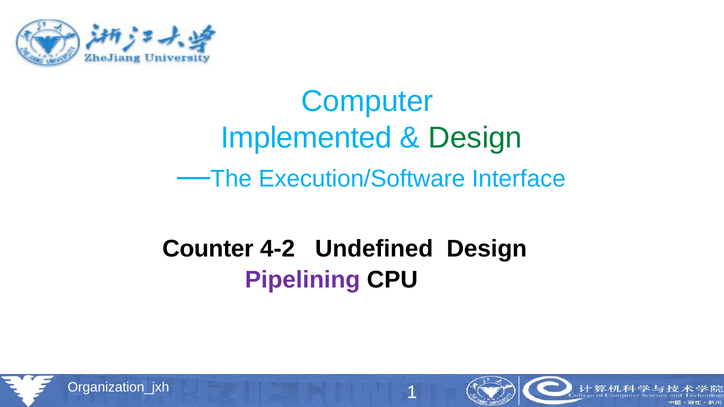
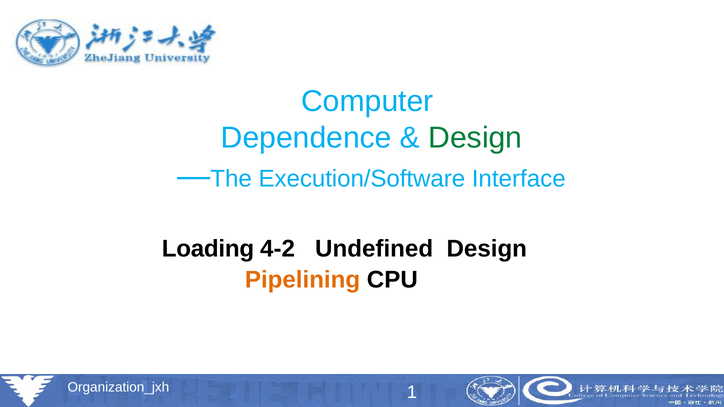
Implemented: Implemented -> Dependence (306, 138)
Counter: Counter -> Loading (208, 249)
Pipelining colour: purple -> orange (303, 280)
